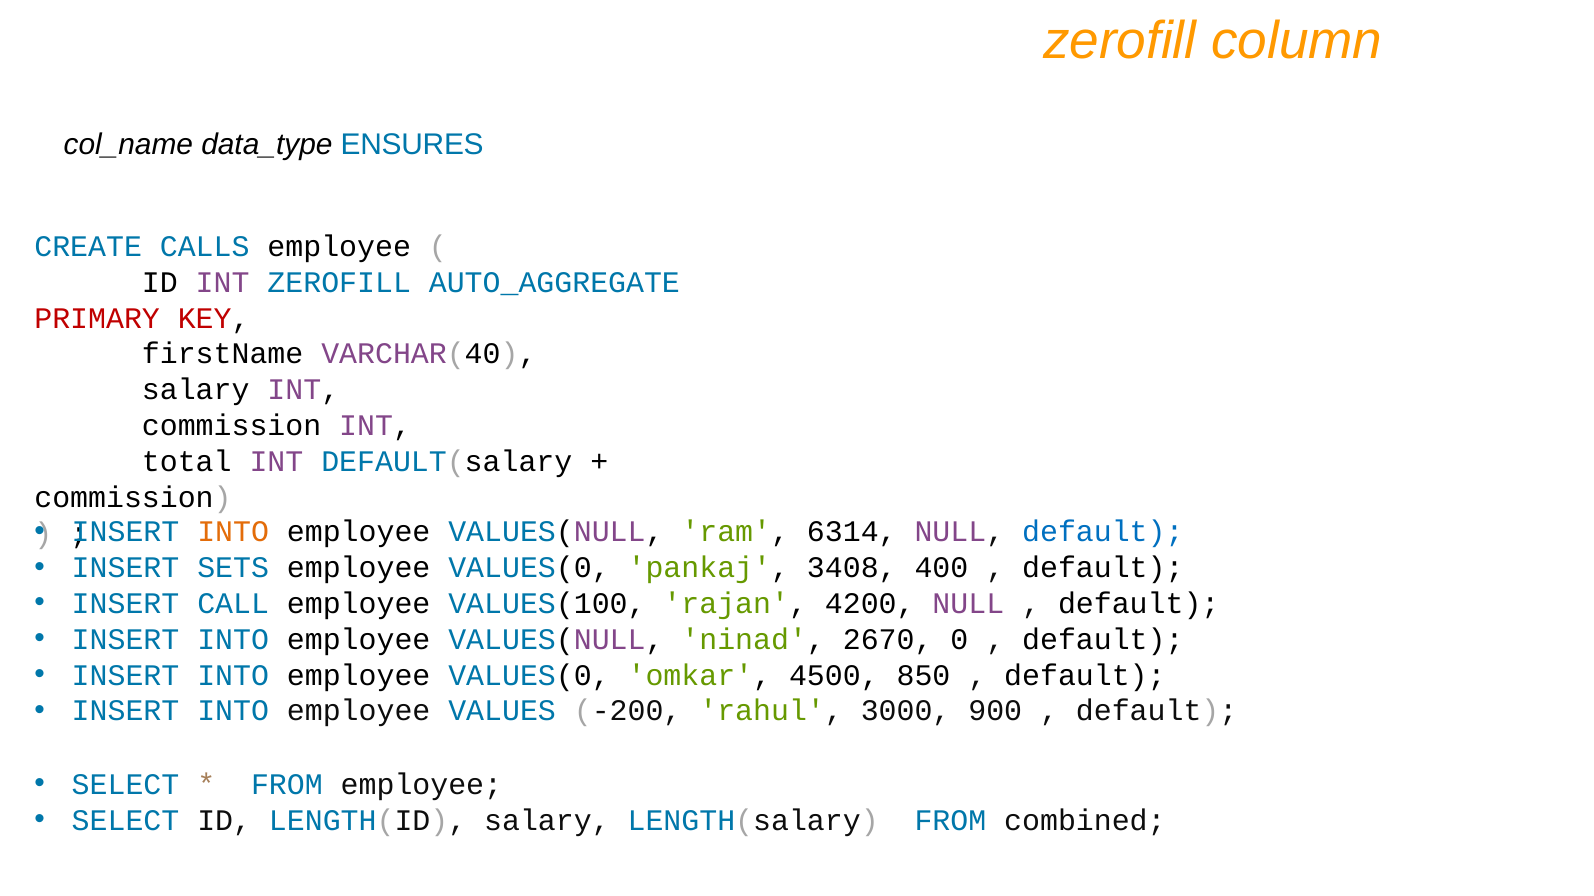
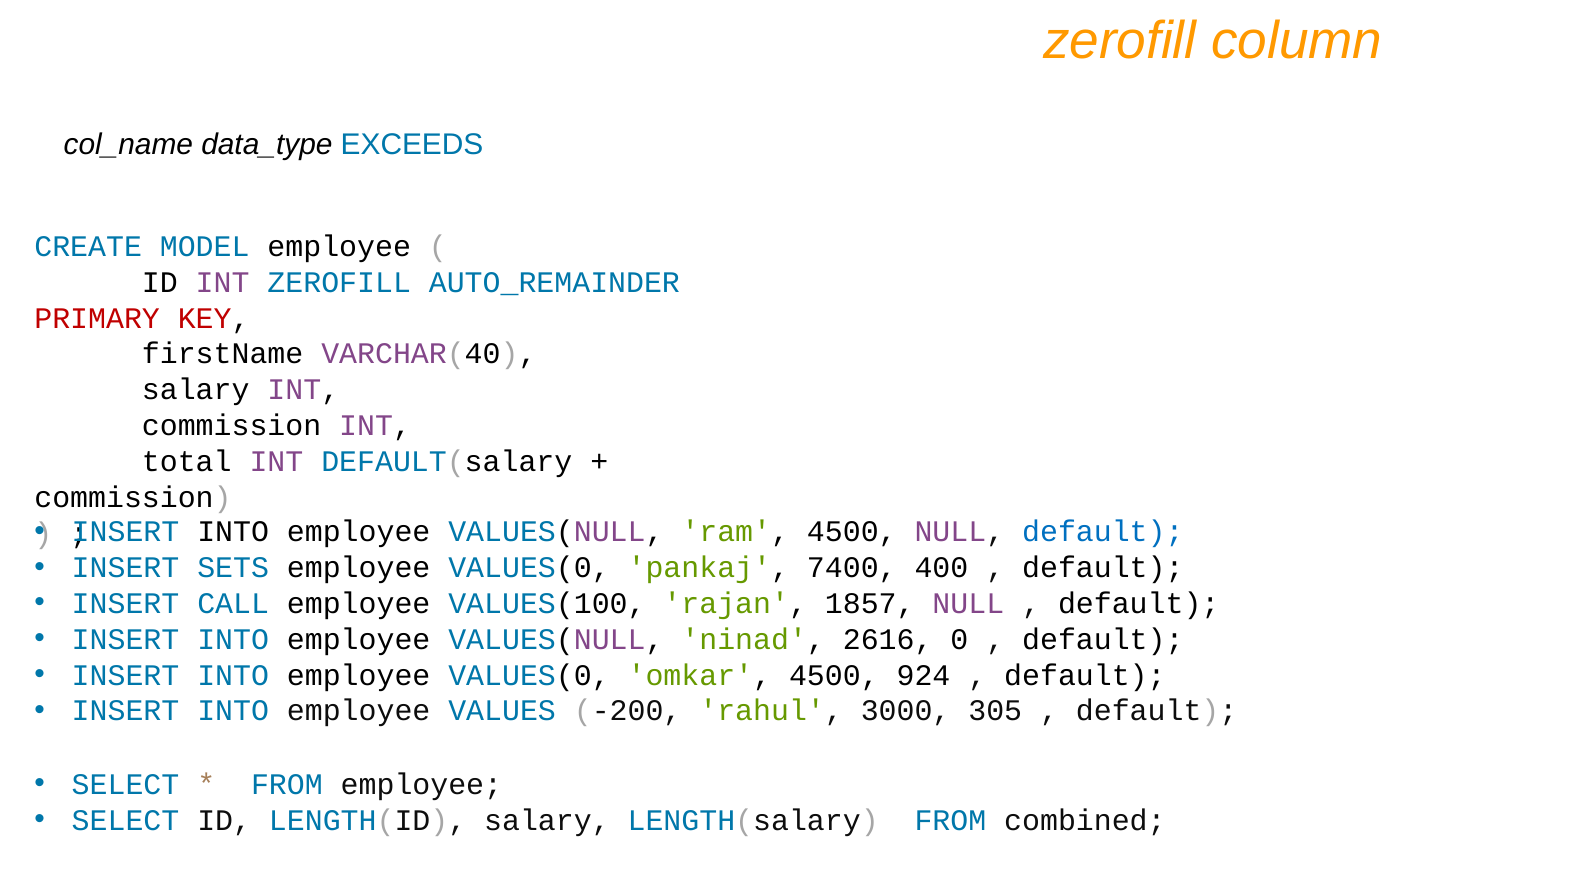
ENSURES: ENSURES -> EXCEEDS (412, 145)
CALLS: CALLS -> MODEL (205, 247)
AUTO_AGGREGATE: AUTO_AGGREGATE -> AUTO_REMAINDER (554, 283)
INTO colour: orange -> black (233, 532)
ram 6314: 6314 -> 4500 (852, 532)
3408: 3408 -> 7400 (852, 568)
4200: 4200 -> 1857 (870, 604)
2670: 2670 -> 2616 (888, 640)
850: 850 -> 924 (924, 676)
900: 900 -> 305 (995, 712)
